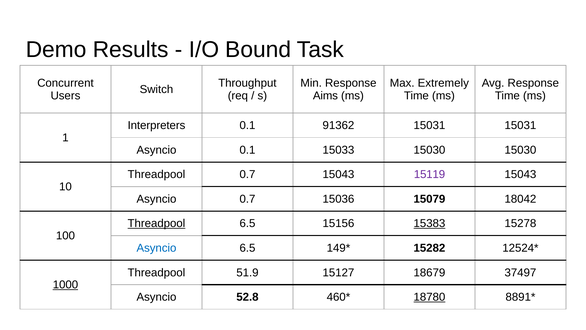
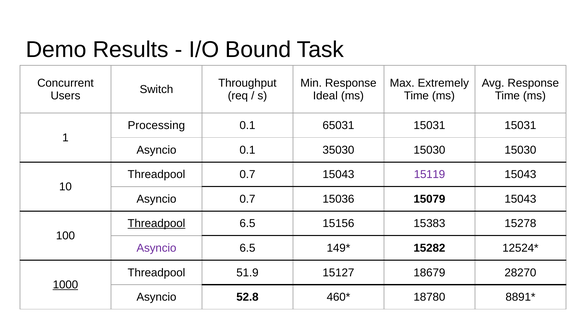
Aims: Aims -> Ideal (325, 96)
Interpreters: Interpreters -> Processing (156, 125)
91362: 91362 -> 65031 (338, 125)
15033: 15033 -> 35030 (338, 150)
15079 18042: 18042 -> 15043 (520, 199)
15383 underline: present -> none (429, 223)
Asyncio colour: blue -> purple (156, 248)
37497: 37497 -> 28270 (520, 272)
18780 underline: present -> none (429, 297)
